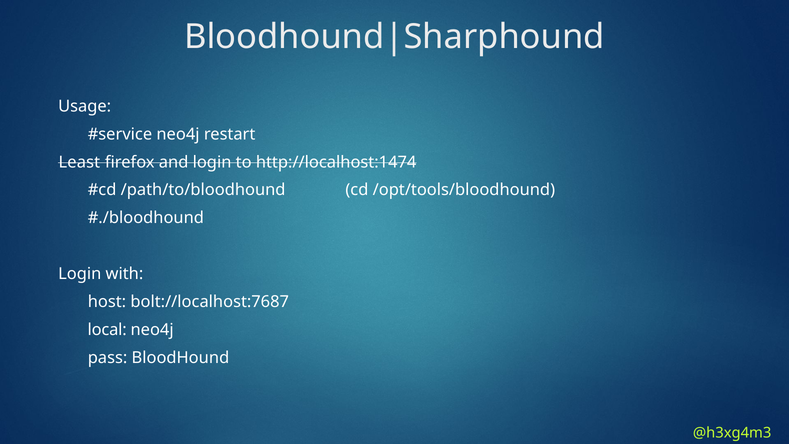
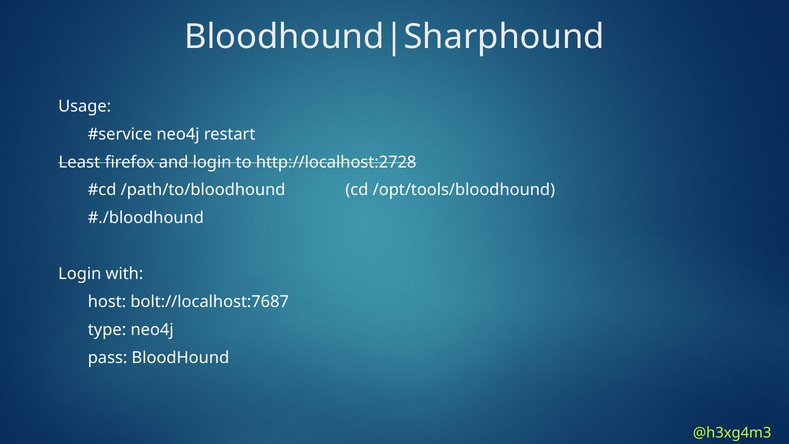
http://localhost:1474: http://localhost:1474 -> http://localhost:2728 (336, 162)
local: local -> type (107, 330)
